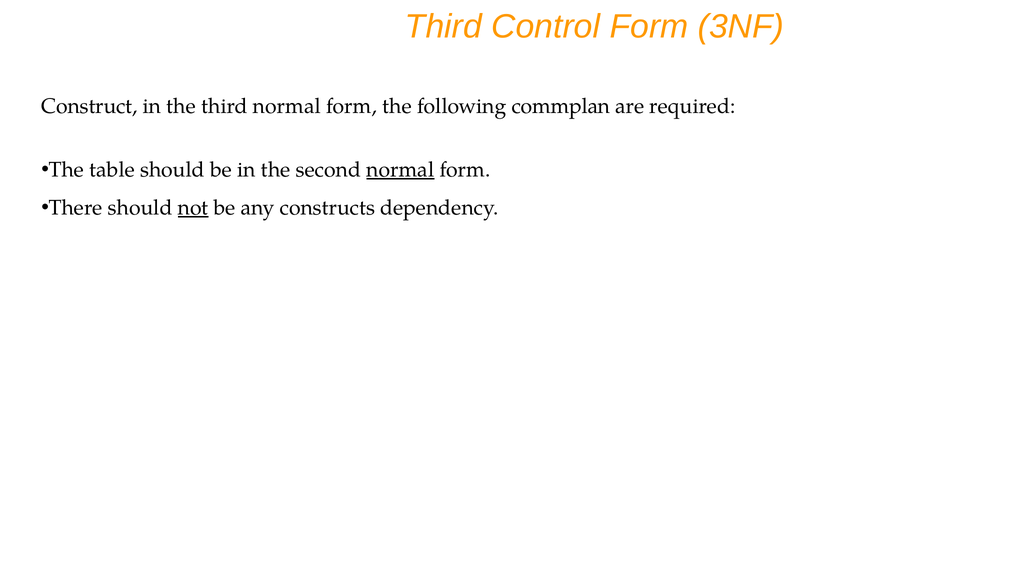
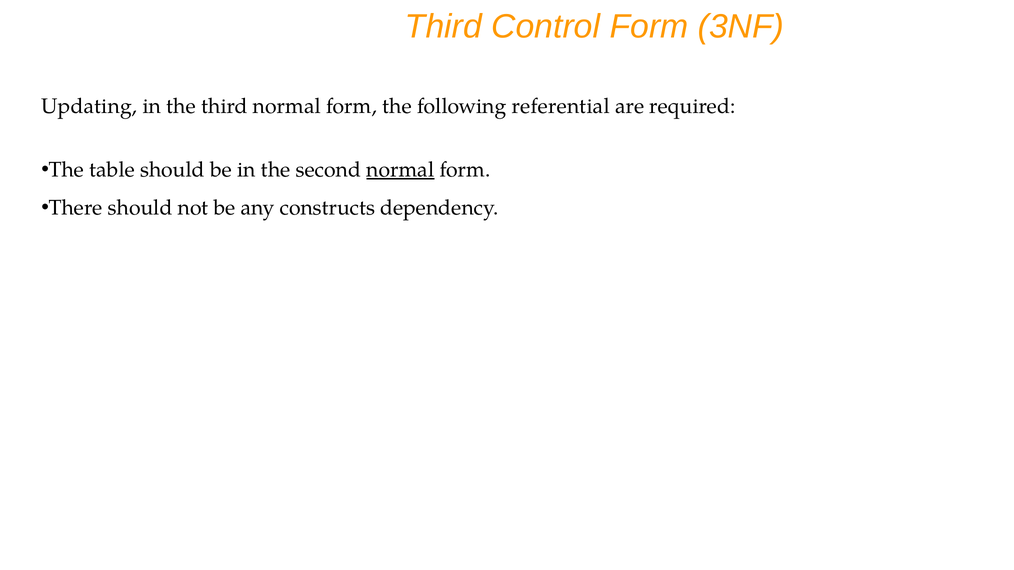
Construct: Construct -> Updating (89, 106)
commplan: commplan -> referential (561, 106)
not underline: present -> none (193, 208)
